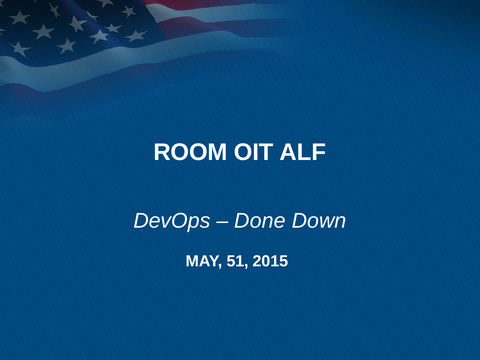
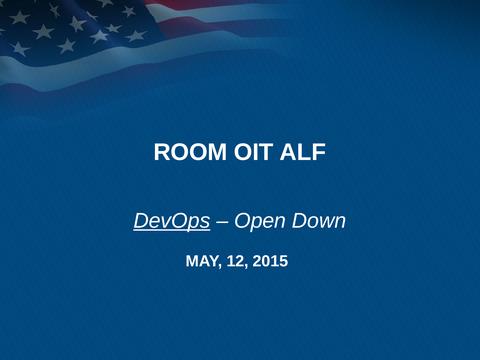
DevOps underline: none -> present (172, 221)
Done: Done -> Open (260, 221)
51: 51 -> 12 (237, 261)
